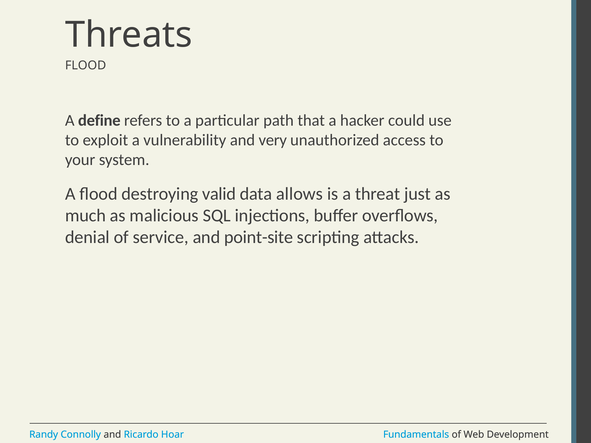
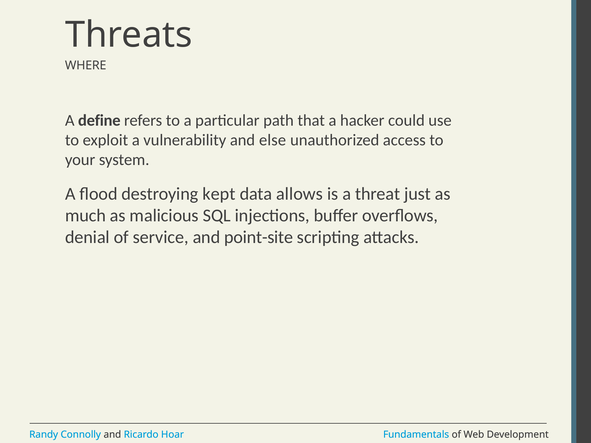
FLOOD: FLOOD -> WHERE (86, 65)
very: very -> else (273, 140)
valid: valid -> kept (219, 194)
